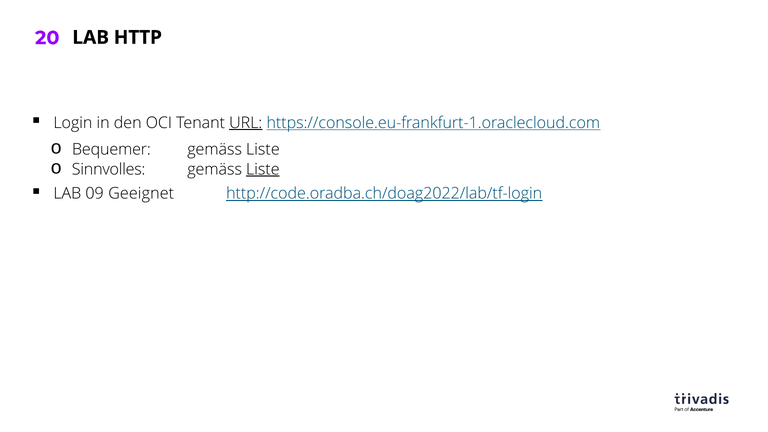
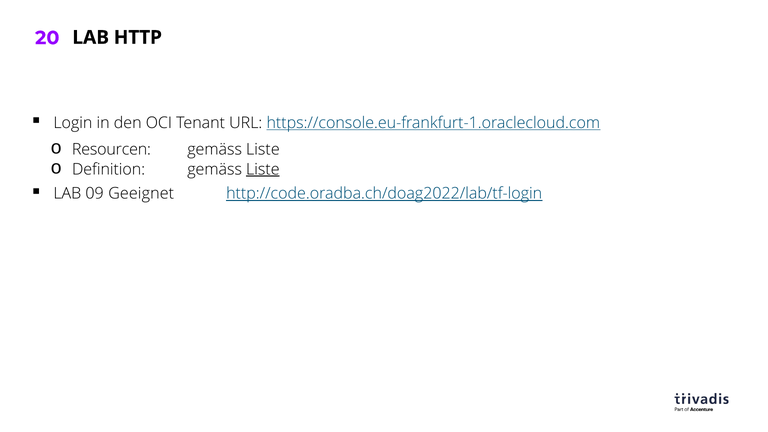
URL underline: present -> none (246, 123)
Bequemer: Bequemer -> Resourcen (111, 150)
Sinnvolles: Sinnvolles -> Definition (109, 169)
